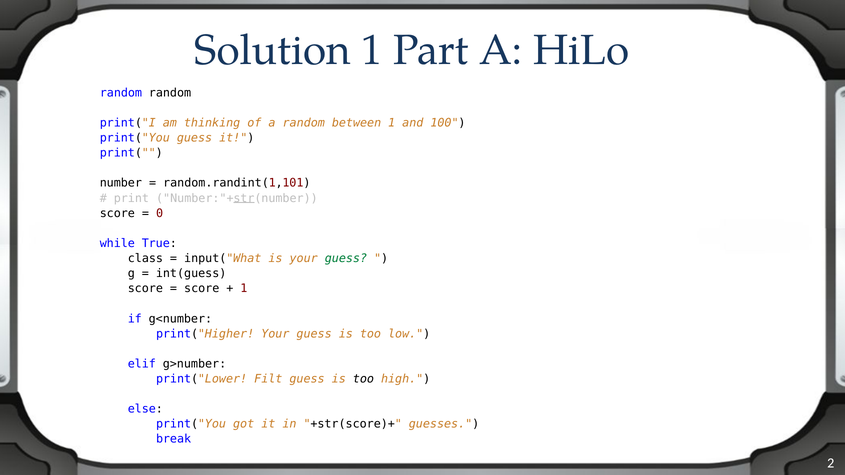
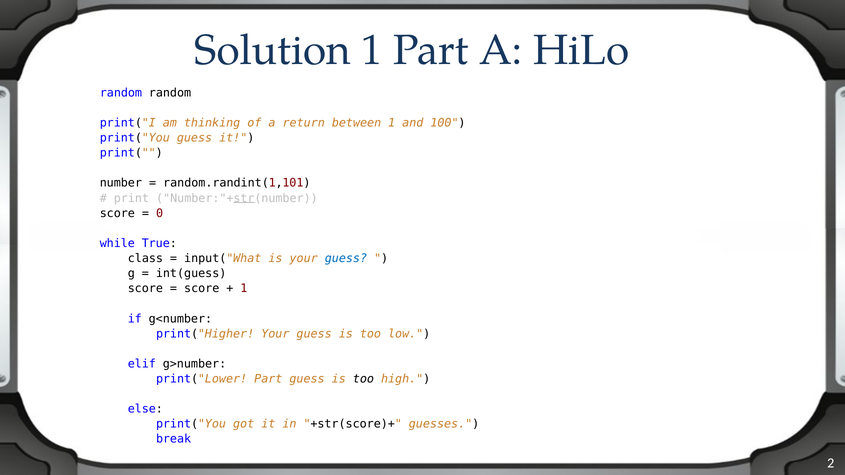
a random: random -> return (304, 123)
guess colour: green -> blue (346, 259)
print("Lower Filt: Filt -> Part (268, 379)
